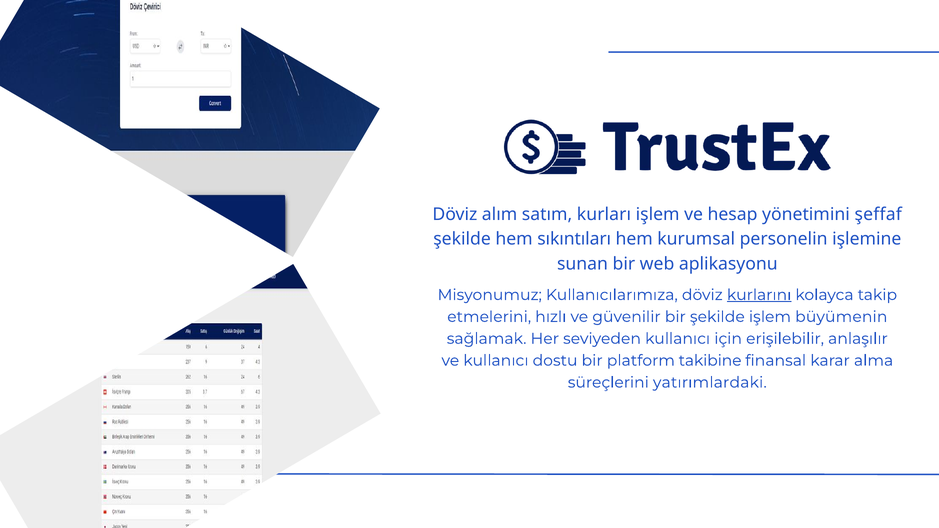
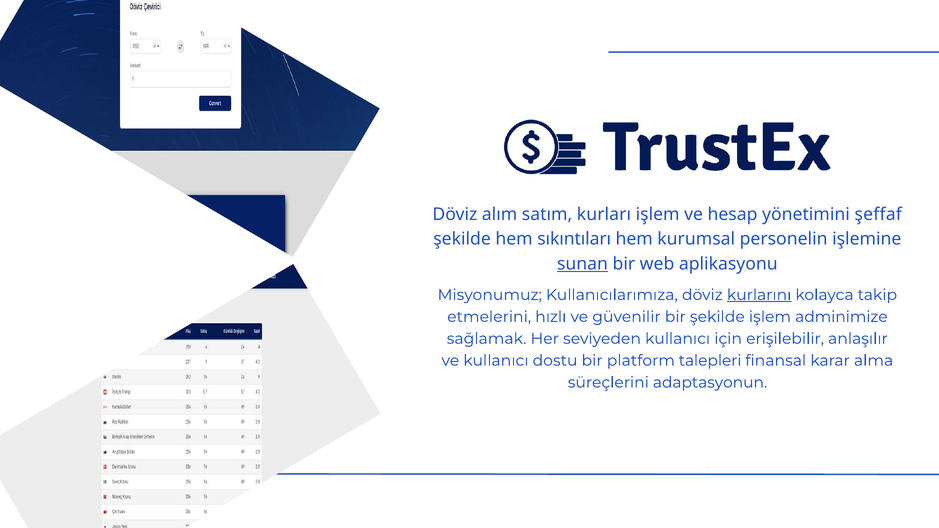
sunan underline: none -> present (583, 264)
büyümenin: büyümenin -> adminimize (841, 317)
takibine: takibine -> talepleri (710, 361)
yatırımlardaki: yatırımlardaki -> adaptasyonun (710, 383)
